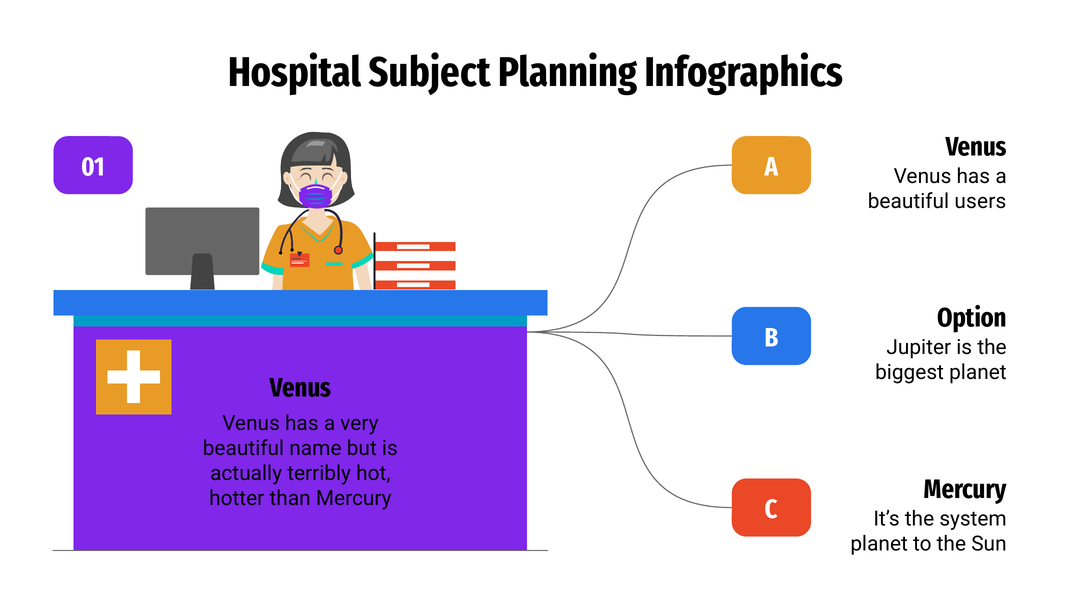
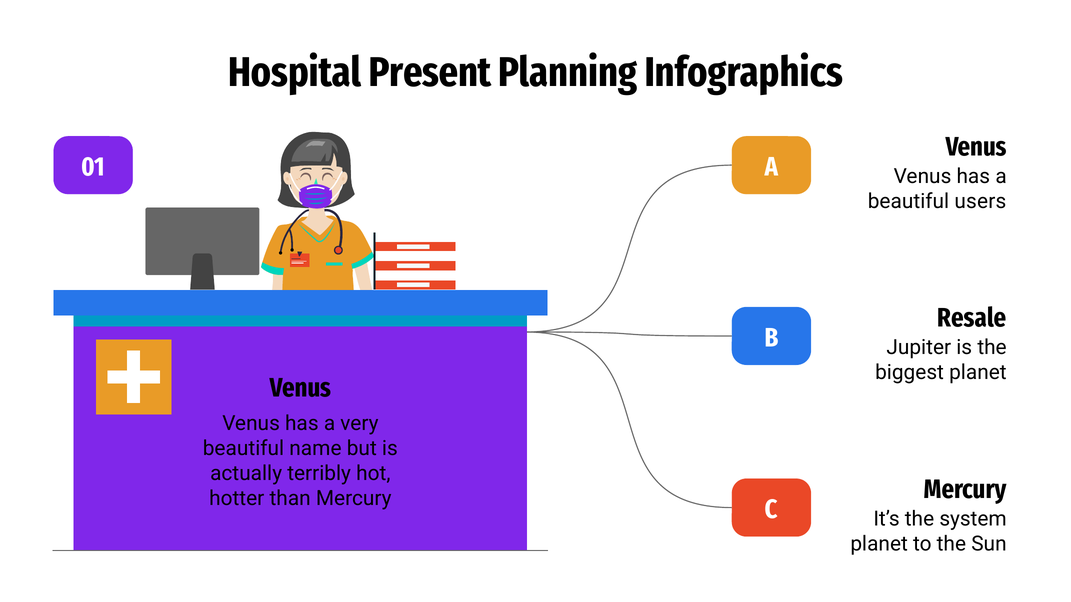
Subject: Subject -> Present (430, 73)
Option: Option -> Resale (972, 318)
